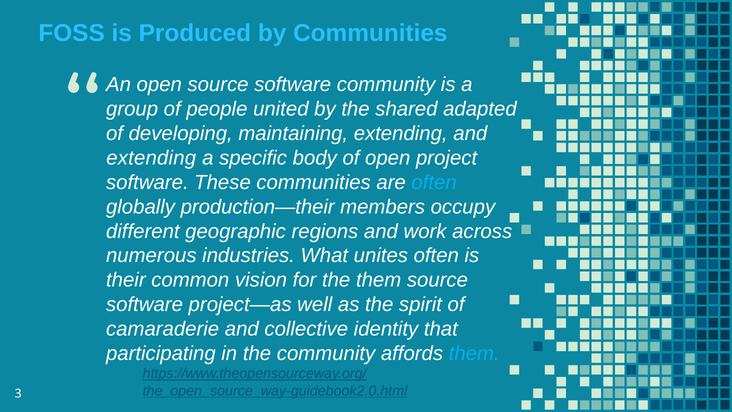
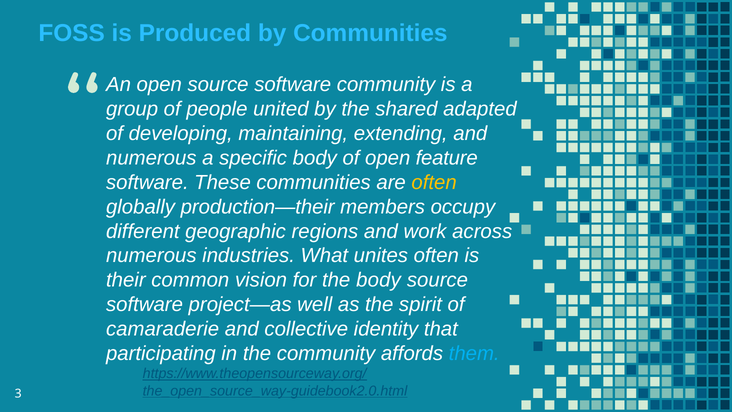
extending: extending -> numerous (151, 158)
project: project -> feature (447, 158)
often colour: light blue -> yellow (434, 182)
the them: them -> body (379, 280)
